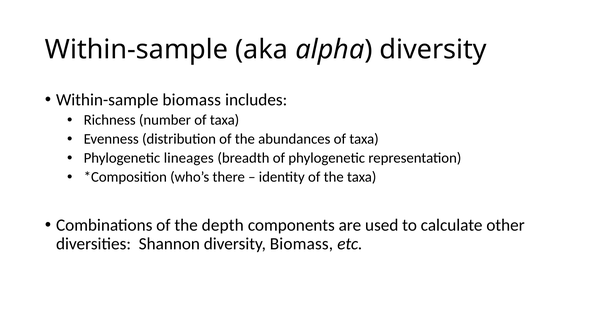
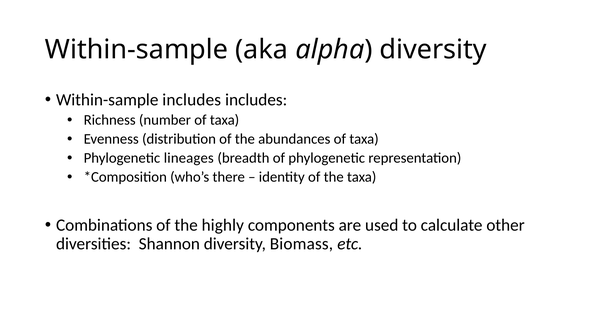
Within-sample biomass: biomass -> includes (192, 100)
depth: depth -> highly (223, 225)
